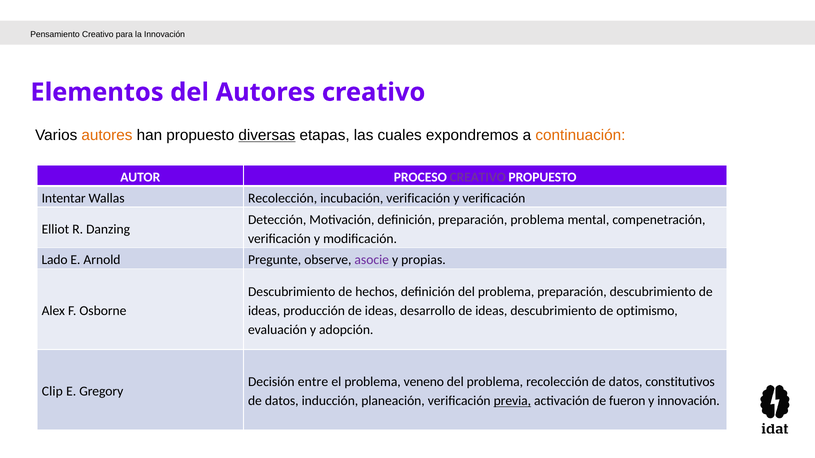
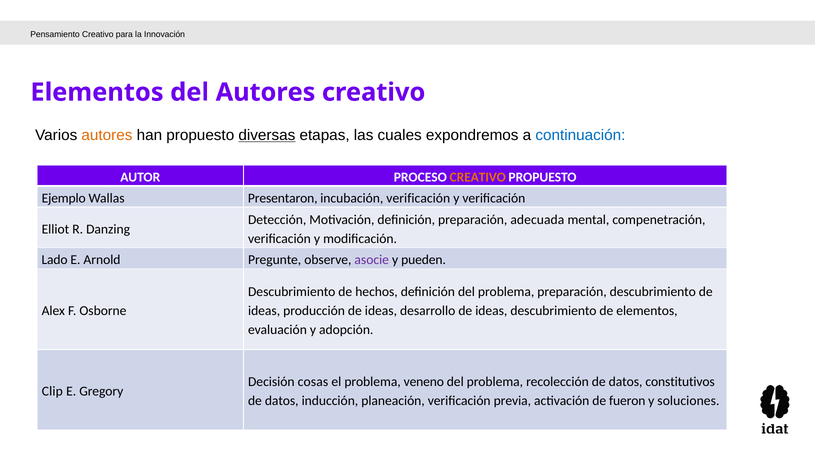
continuación colour: orange -> blue (580, 135)
CREATIVO colour: purple -> orange (478, 178)
Intentar: Intentar -> Ejemplo (64, 198)
Wallas Recolección: Recolección -> Presentaron (283, 198)
preparación problema: problema -> adecuada (537, 220)
propias: propias -> pueden (424, 260)
de optimismo: optimismo -> elementos (647, 311)
entre: entre -> cosas (313, 382)
previa underline: present -> none (512, 401)
y innovación: innovación -> soluciones (688, 401)
